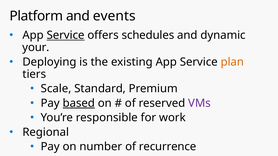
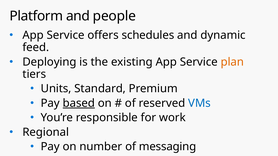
events: events -> people (114, 16)
Service underline: present -> none (66, 35)
your: your -> feed (36, 48)
Scale: Scale -> Units (56, 89)
VMs colour: purple -> blue (199, 103)
recurrence: recurrence -> messaging (168, 147)
